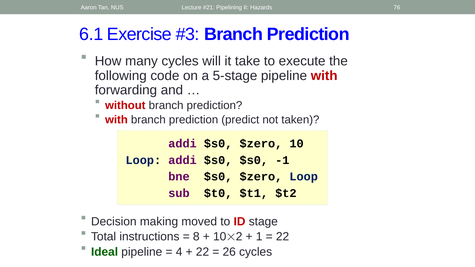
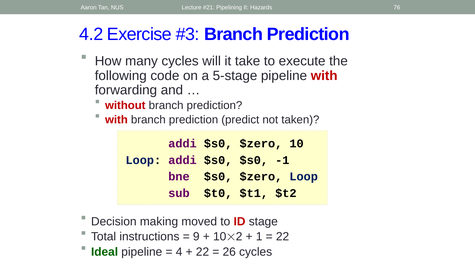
6.1: 6.1 -> 4.2 (91, 34)
8: 8 -> 9 (196, 237)
